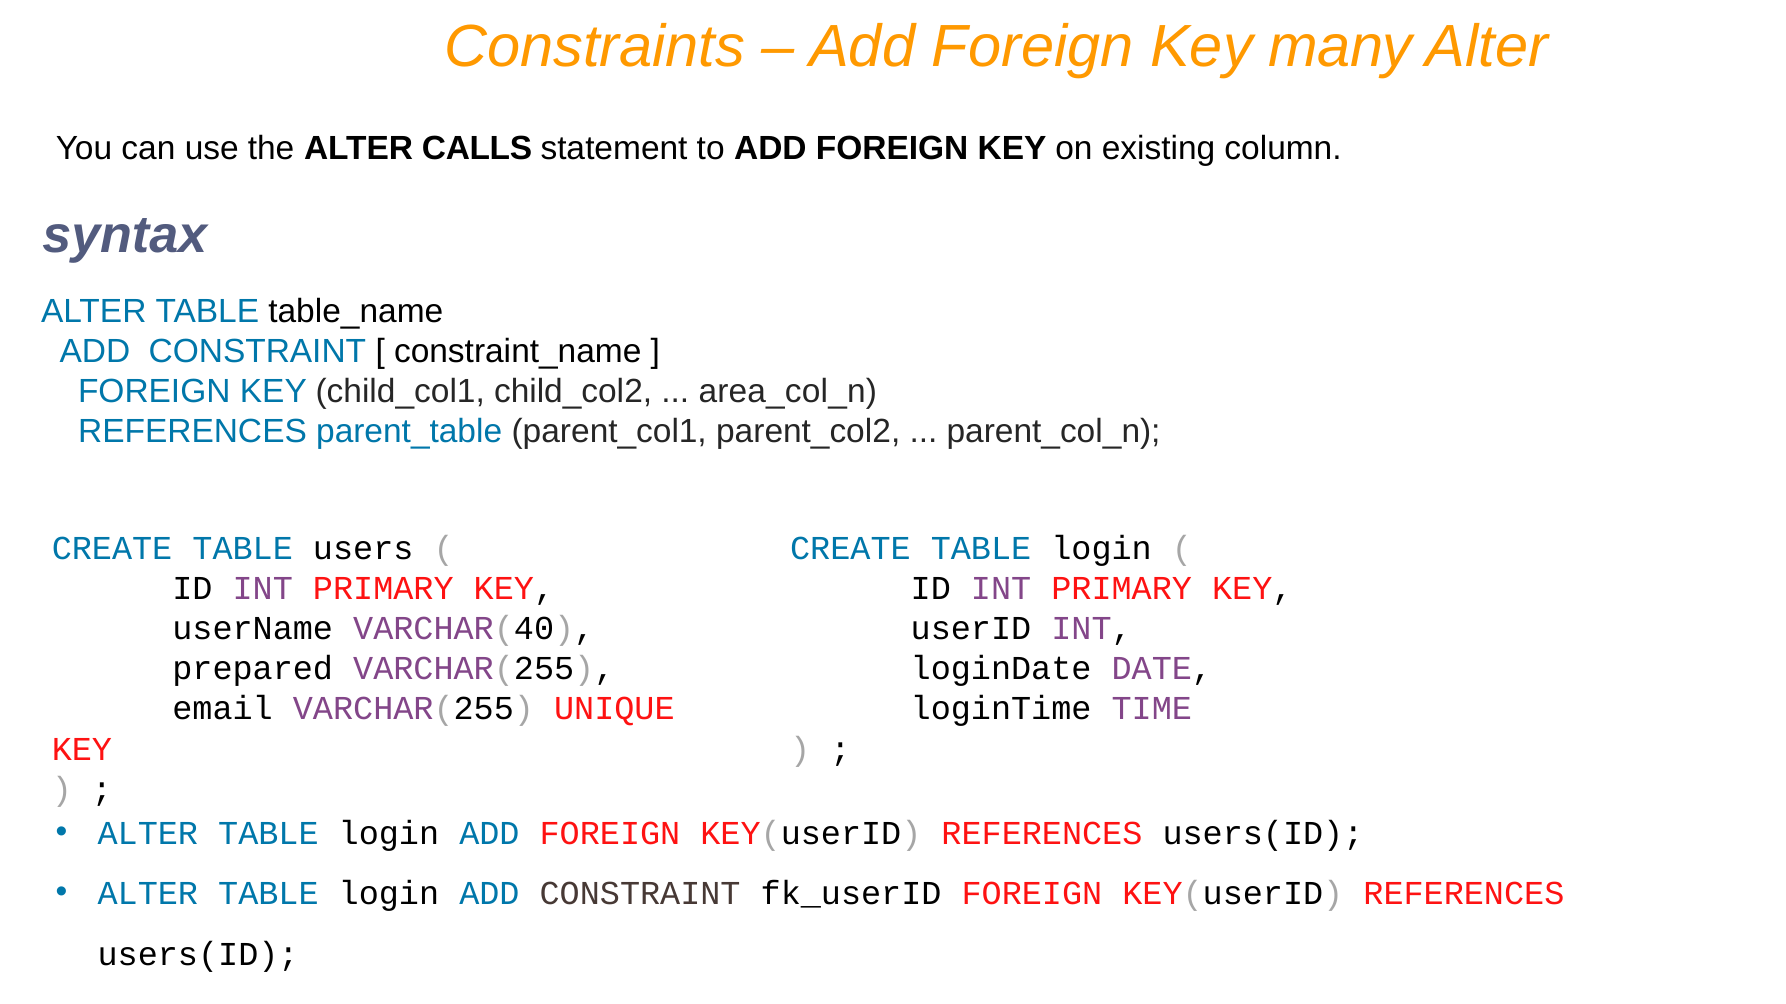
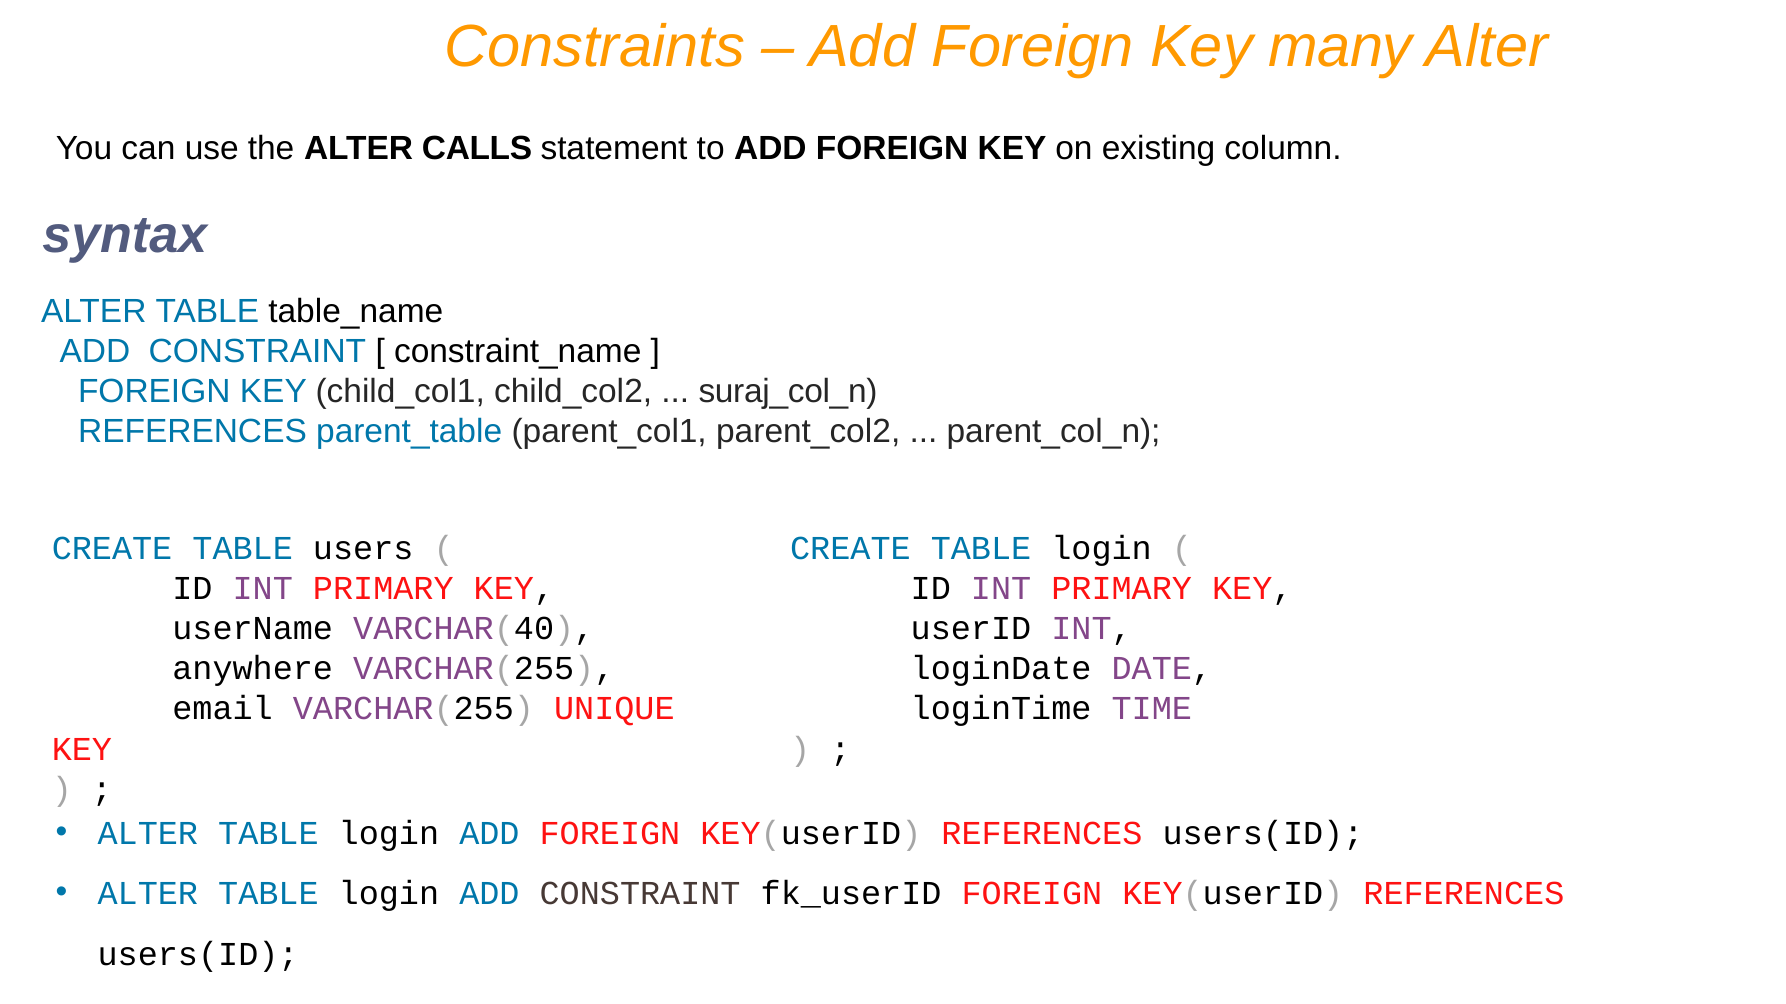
area_col_n: area_col_n -> suraj_col_n (788, 392)
prepared: prepared -> anywhere (253, 669)
